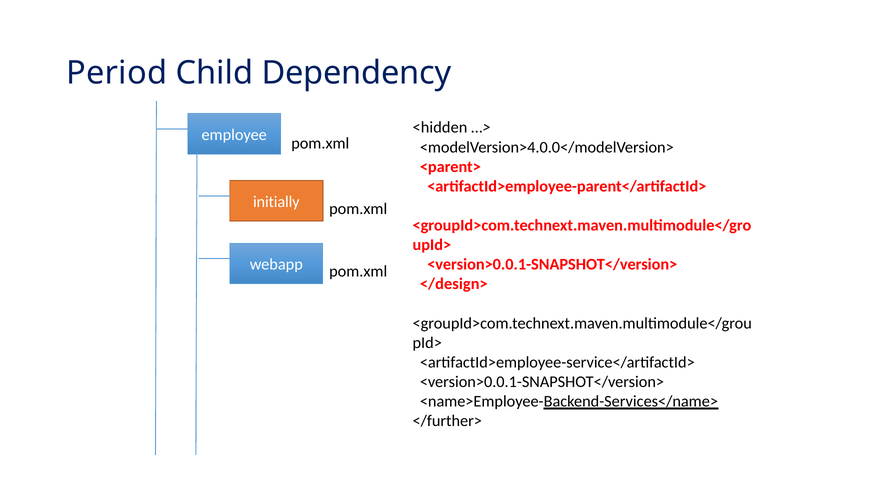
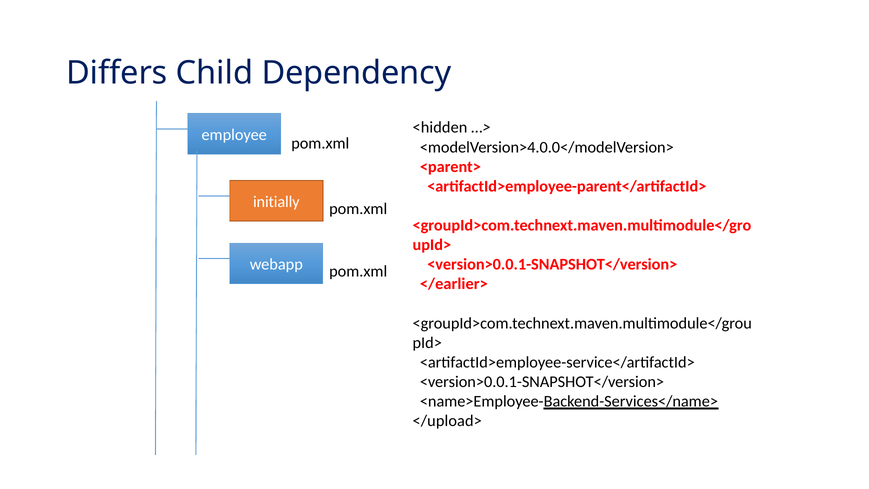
Period: Period -> Differs (117, 73)
</design>: </design> -> </earlier> (454, 284)
</further>: </further> -> </upload> (447, 421)
